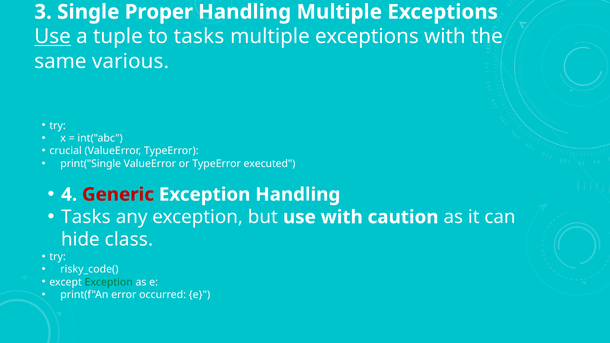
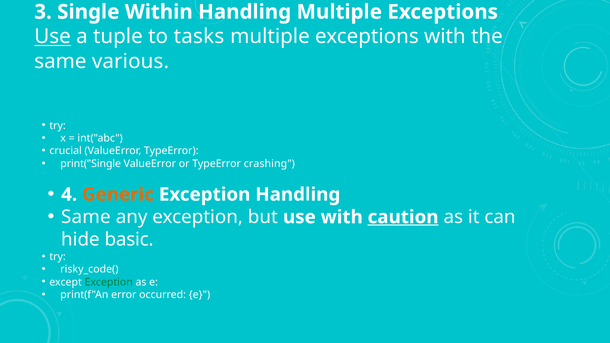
Proper: Proper -> Within (159, 12)
executed: executed -> crashing (269, 164)
Generic colour: red -> orange (118, 195)
Tasks: Tasks -> Same (86, 217)
caution underline: none -> present (403, 217)
class: class -> basic (129, 240)
